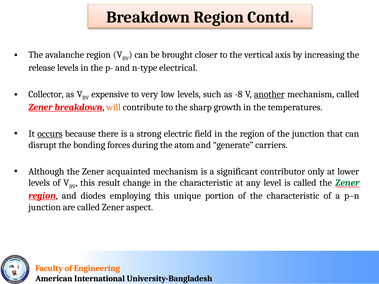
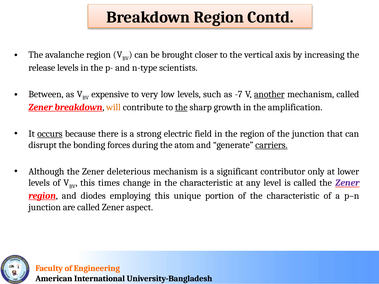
electrical: electrical -> scientists (178, 68)
Collector: Collector -> Between (46, 94)
-8: -8 -> -7 (239, 94)
the underline: none -> present (181, 107)
temperatures: temperatures -> amplification (295, 107)
carriers underline: none -> present (271, 145)
acquainted: acquainted -> deleterious (129, 172)
result: result -> times (109, 183)
Zener colour: green -> purple (347, 183)
